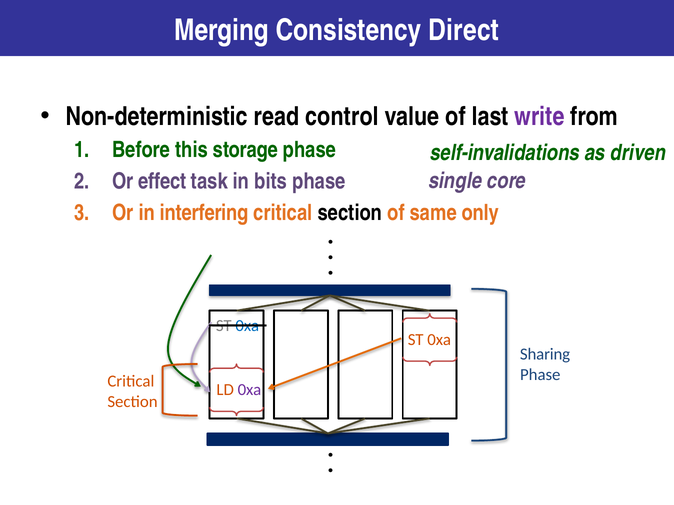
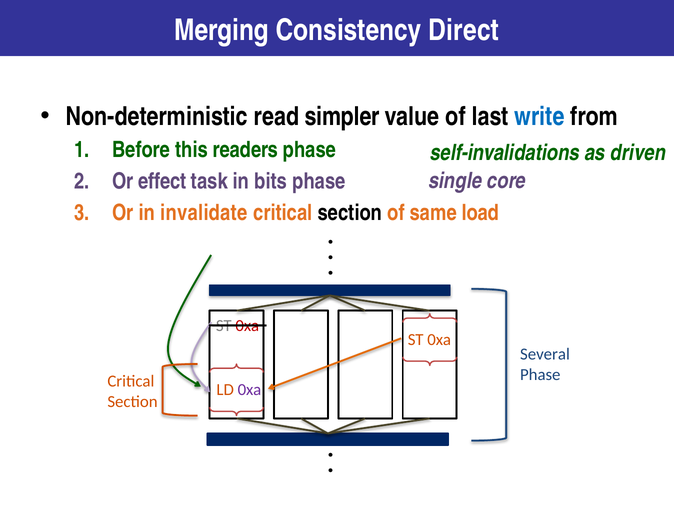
control: control -> simpler (342, 117)
write colour: purple -> blue (539, 117)
storage: storage -> readers (246, 150)
interfering: interfering -> invalidate (204, 213)
only: only -> load (481, 213)
0xa colour: blue -> red (247, 326)
Sharing: Sharing -> Several (545, 355)
